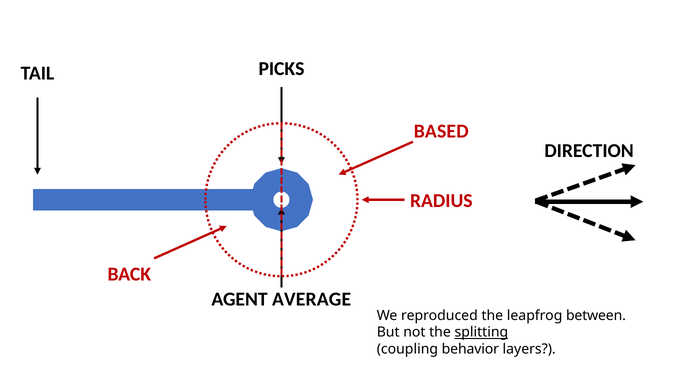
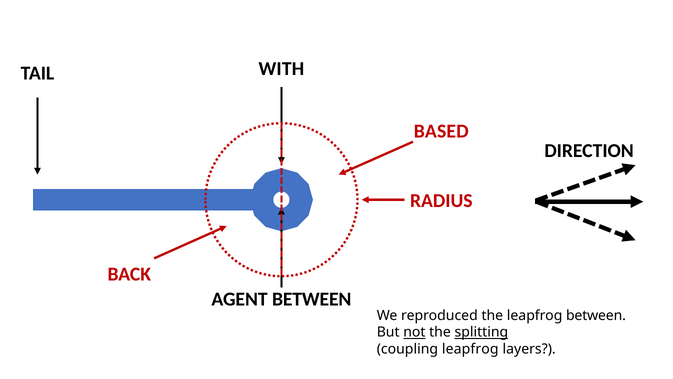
PICKS: PICKS -> WITH (281, 69)
AGENT AVERAGE: AVERAGE -> BETWEEN (312, 299)
not underline: none -> present (414, 332)
coupling behavior: behavior -> leapfrog (470, 349)
